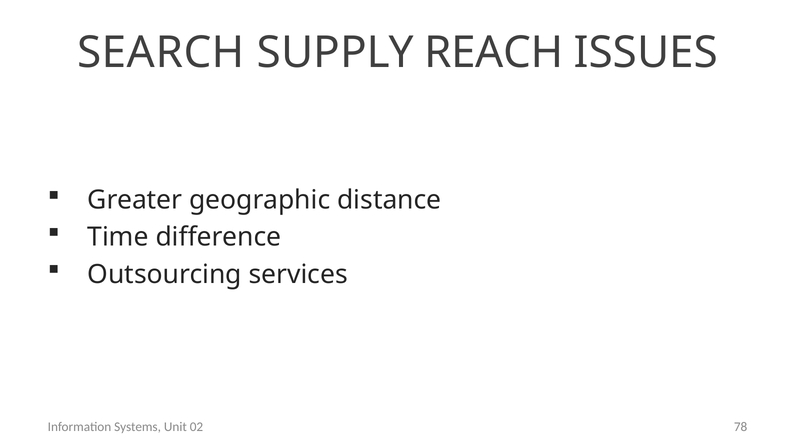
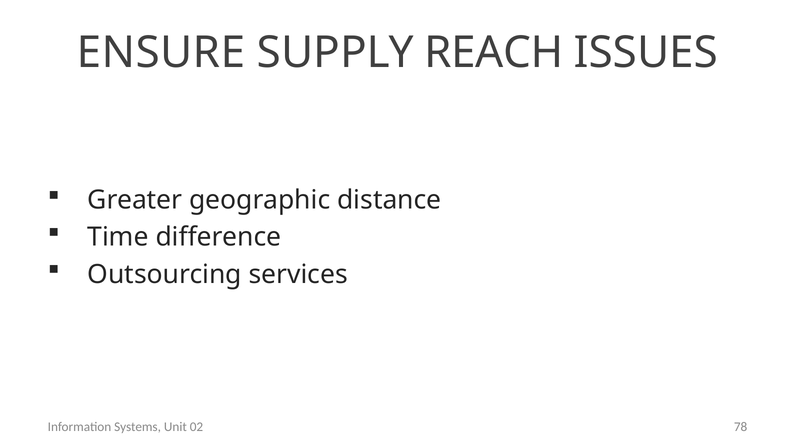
SEARCH: SEARCH -> ENSURE (161, 53)
